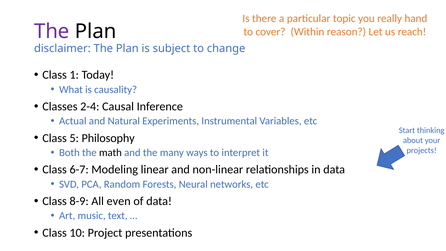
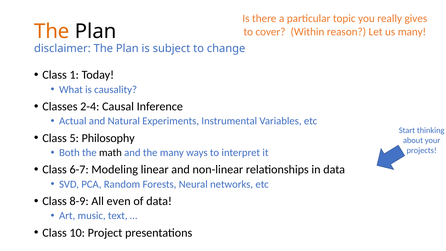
hand: hand -> gives (416, 18)
The colour: purple -> orange (52, 31)
us reach: reach -> many (412, 32)
